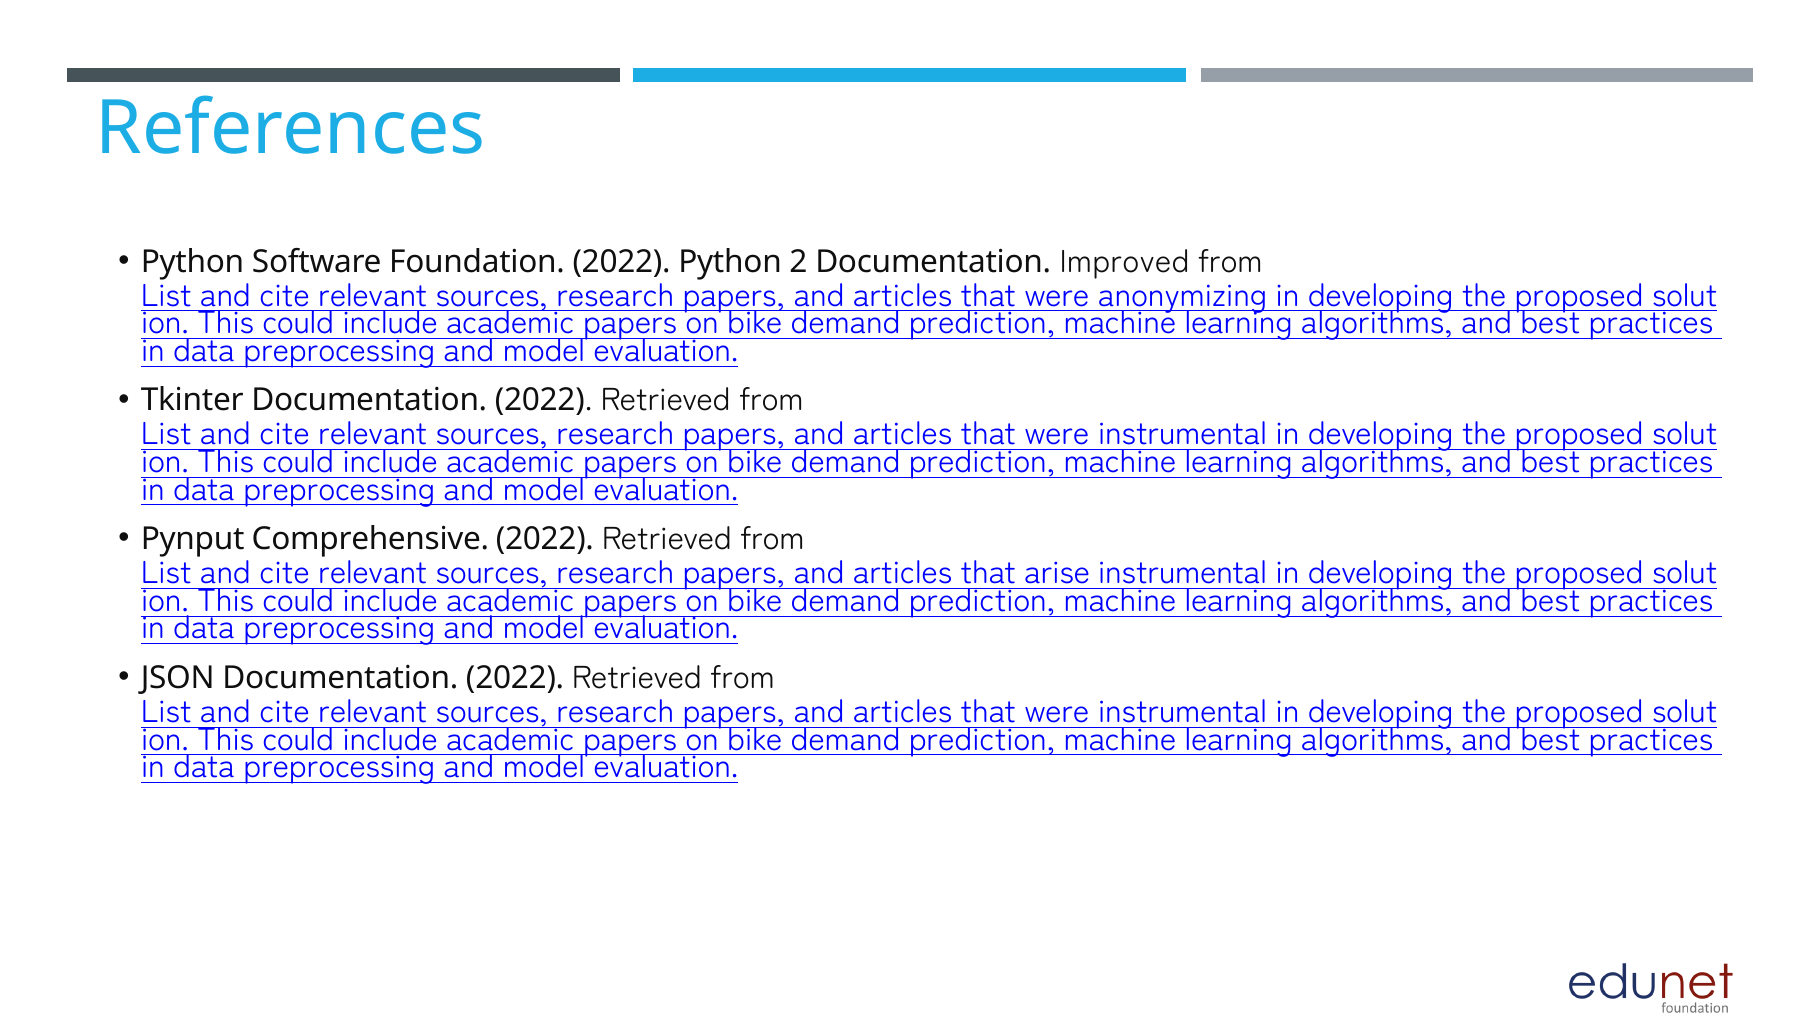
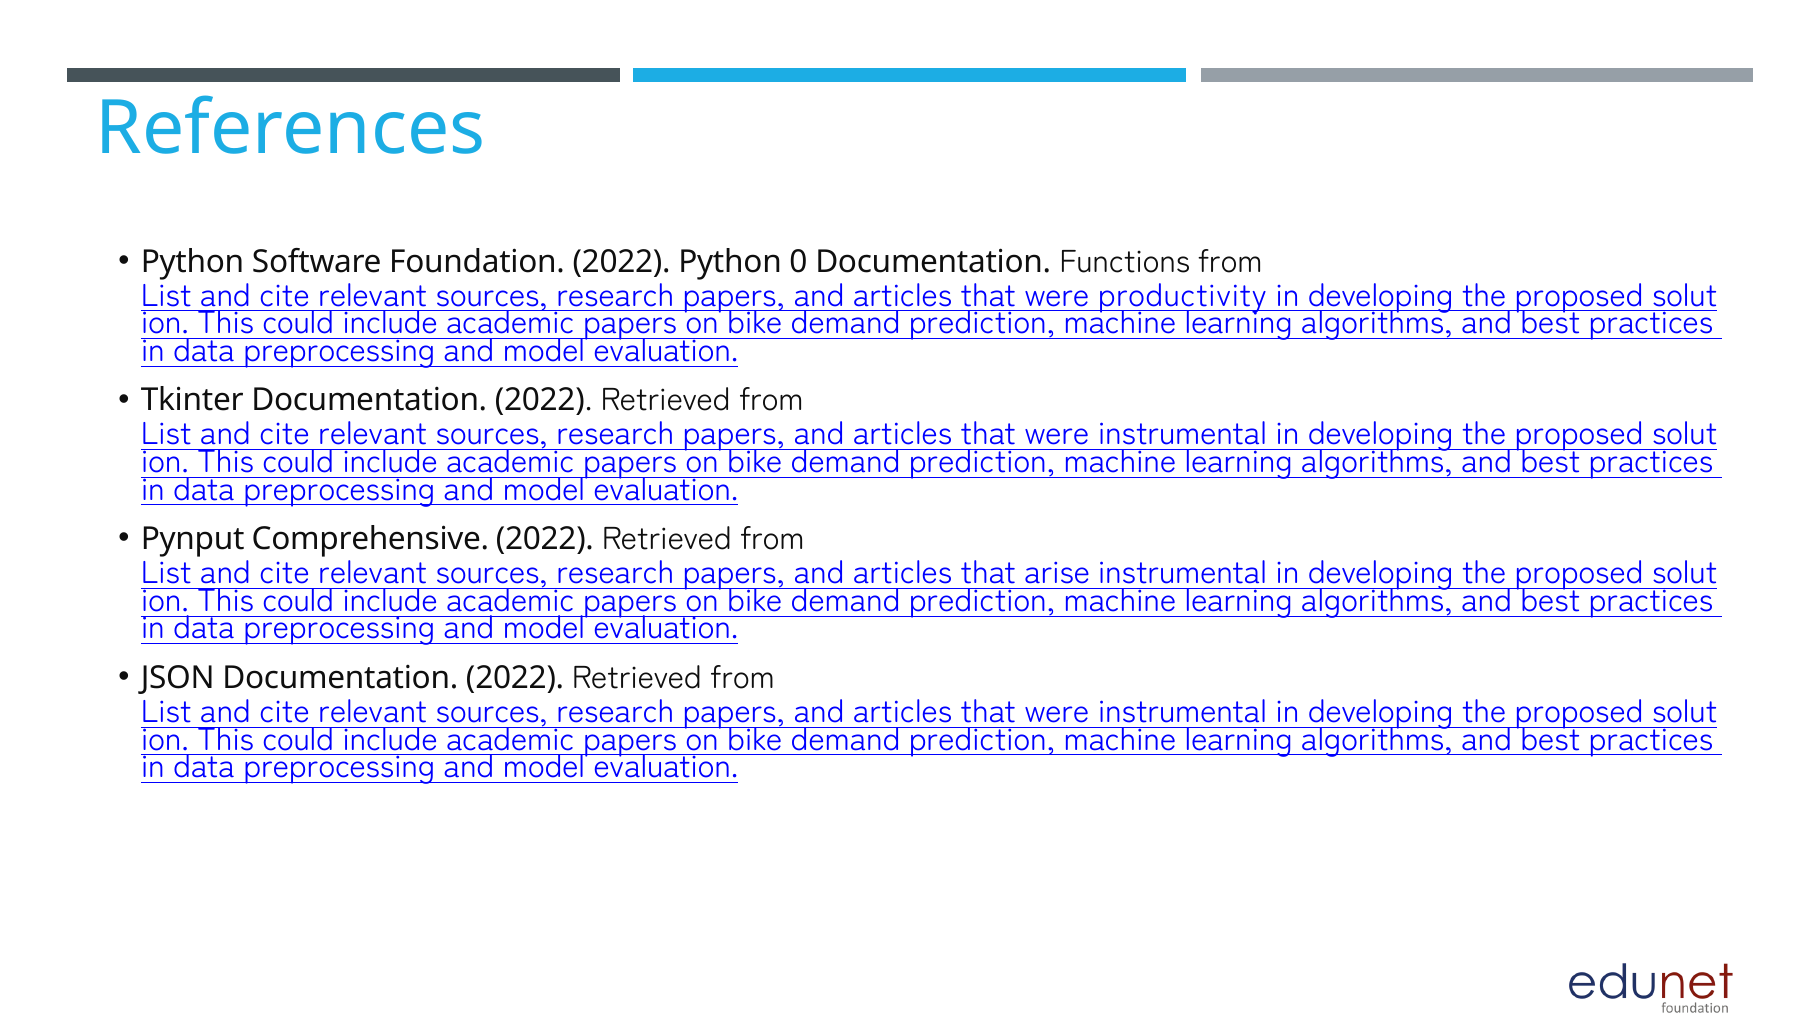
2: 2 -> 0 (798, 262)
Improved: Improved -> Functions (1125, 262)
anonymizing: anonymizing -> productivity (1182, 296)
